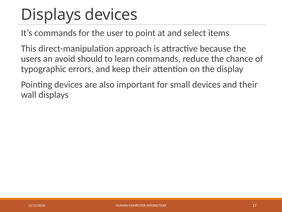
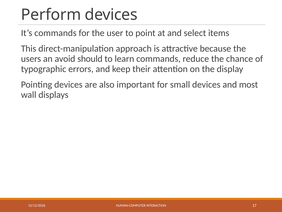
Displays: Displays -> Perform (51, 15)
and their: their -> most (249, 84)
